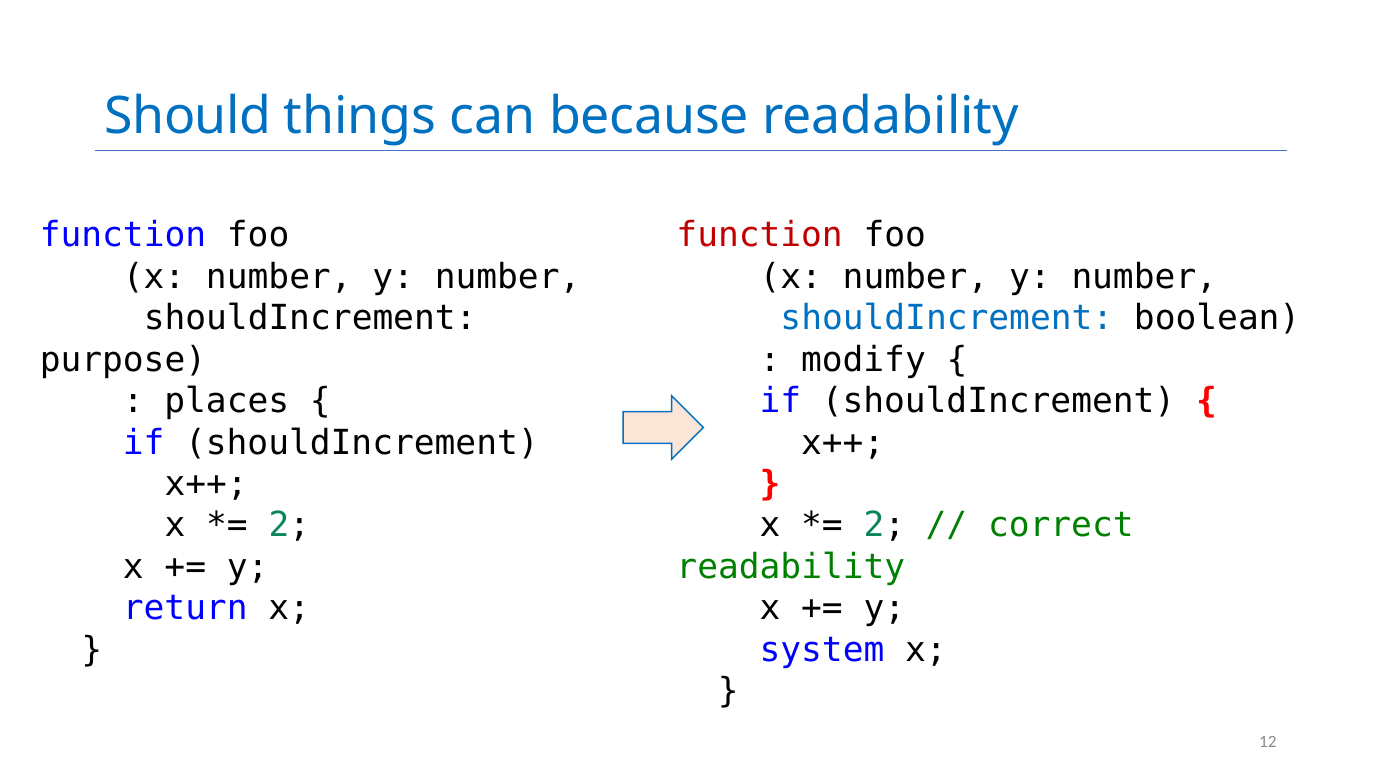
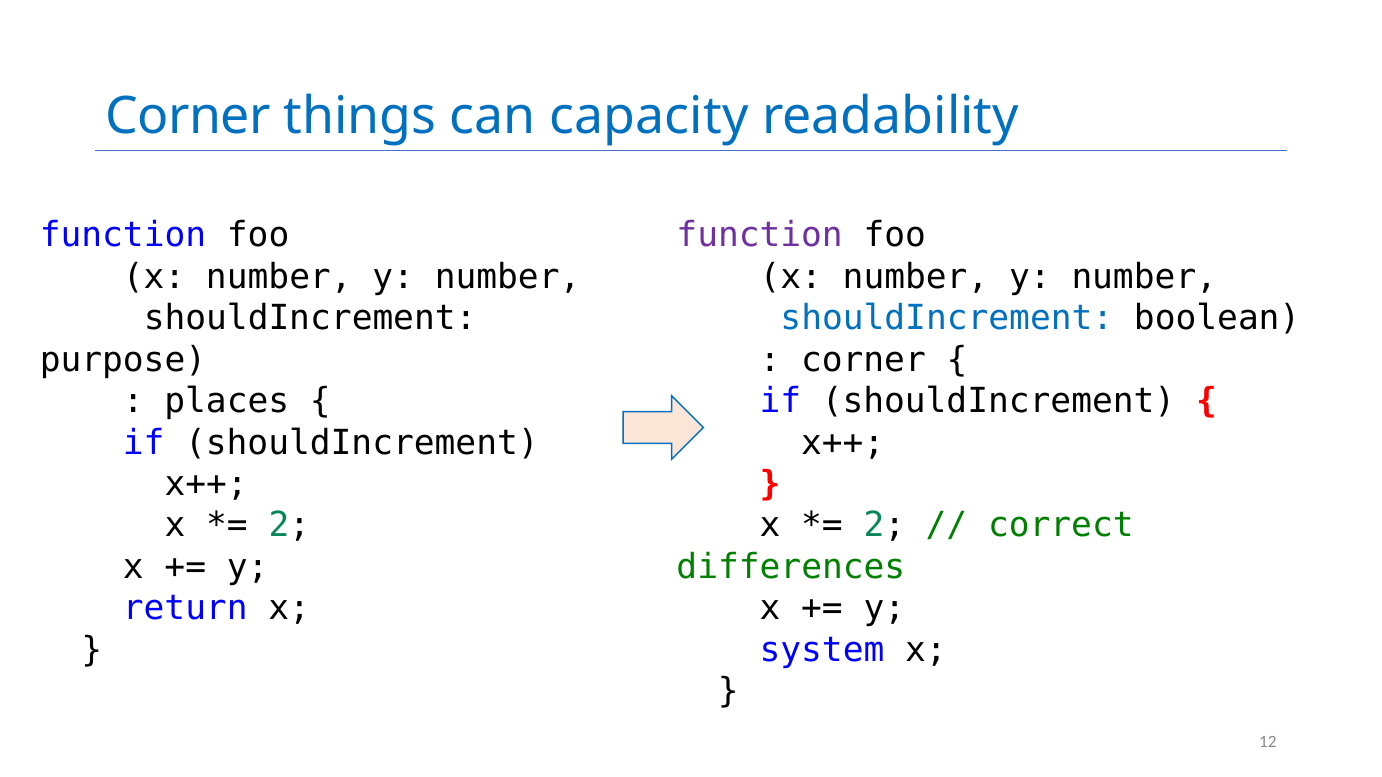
Should: Should -> Corner (188, 117)
because: because -> capacity (649, 117)
function colour: red -> purple (760, 236)
modify: modify -> corner (863, 360)
readability: readability -> differences (791, 567)
